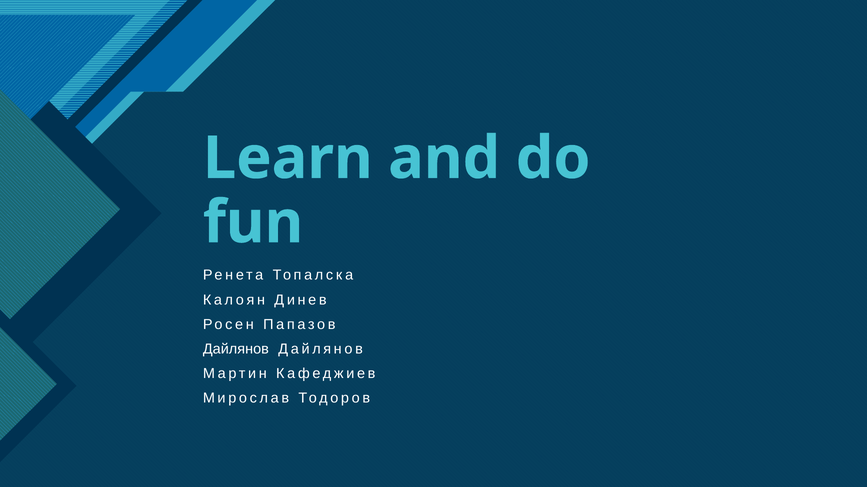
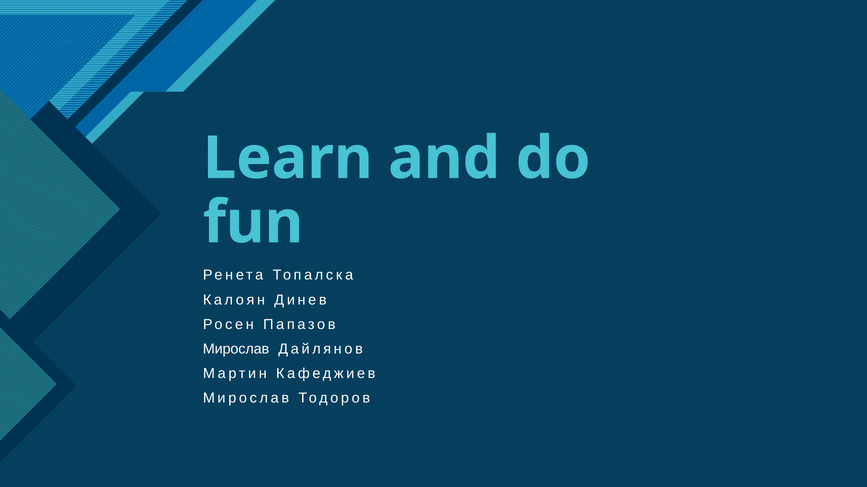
Дайлянов: Дайлянов -> Мирослав (236, 349)
